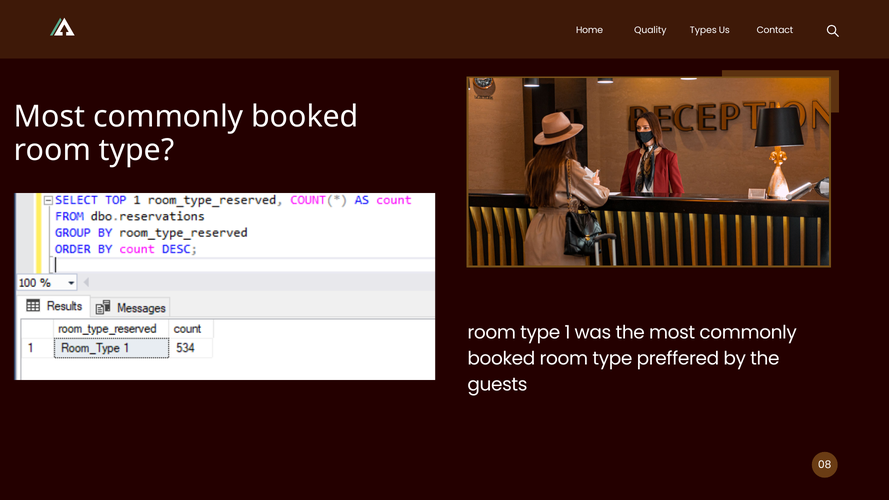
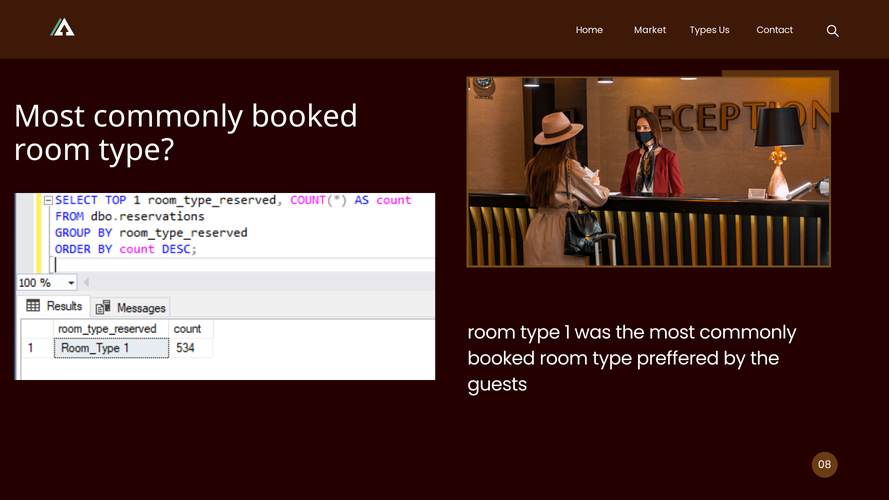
Quality: Quality -> Market (650, 30)
